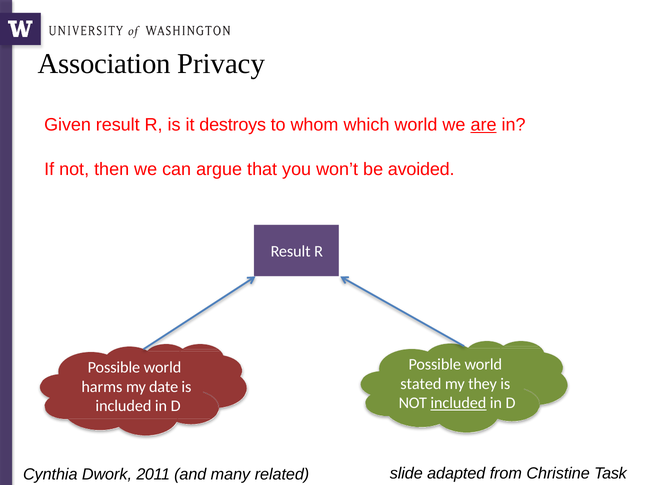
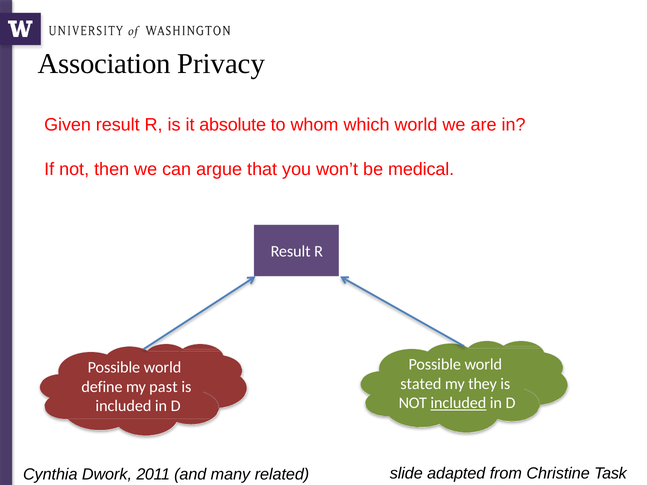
destroys: destroys -> absolute (233, 125)
are underline: present -> none (484, 125)
avoided: avoided -> medical (421, 169)
harms: harms -> define (102, 387)
date: date -> past (163, 387)
